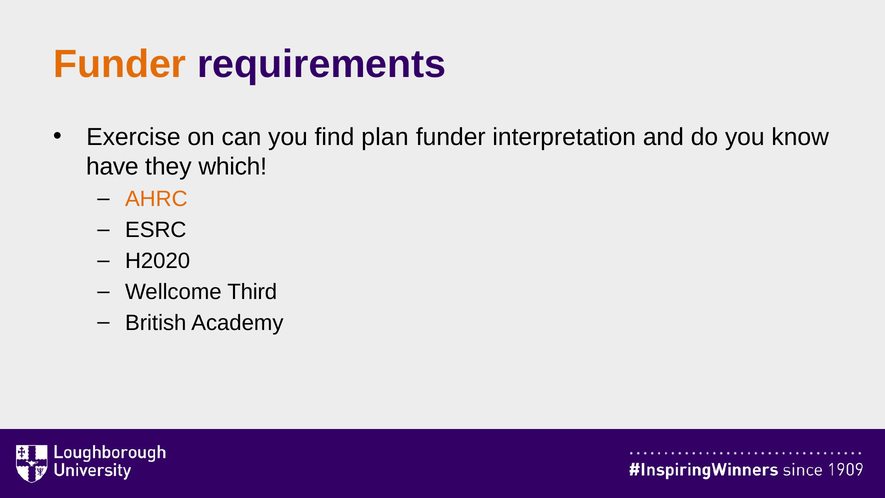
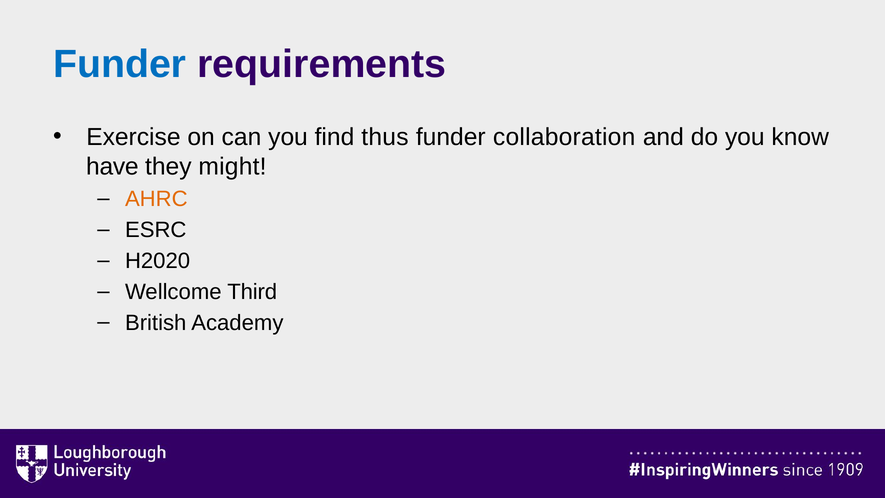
Funder colour: orange -> blue (120, 64)
plan: plan -> thus (385, 137)
interpretation: interpretation -> collaboration (564, 137)
which: which -> might (232, 167)
